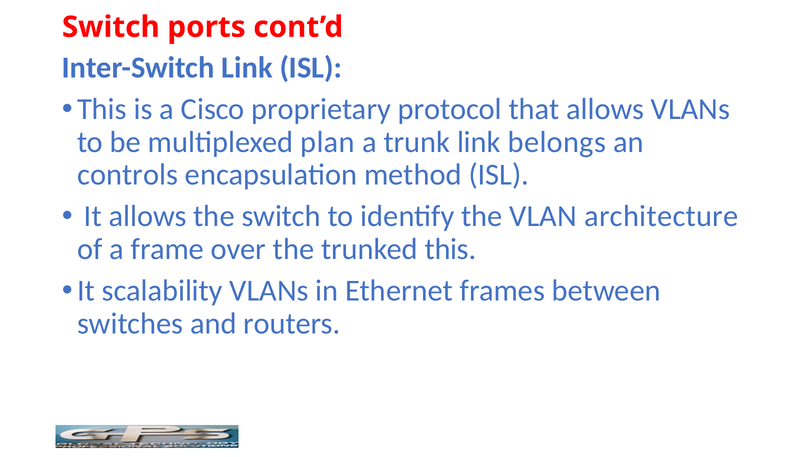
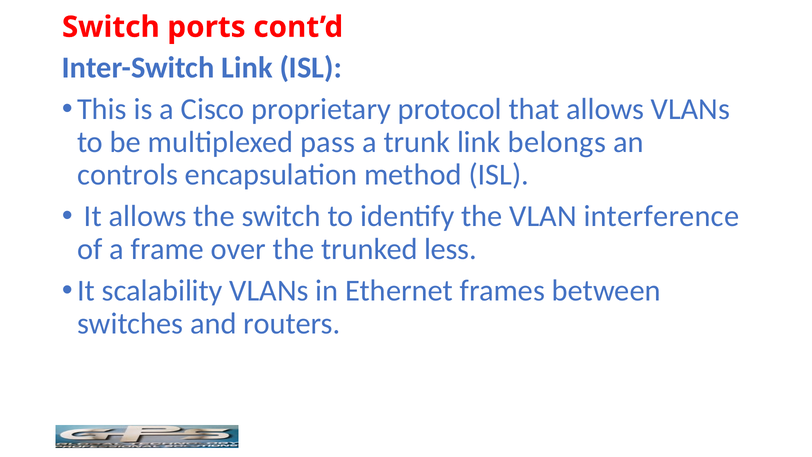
plan: plan -> pass (328, 142)
architecture: architecture -> interference (661, 216)
trunked this: this -> less (450, 249)
